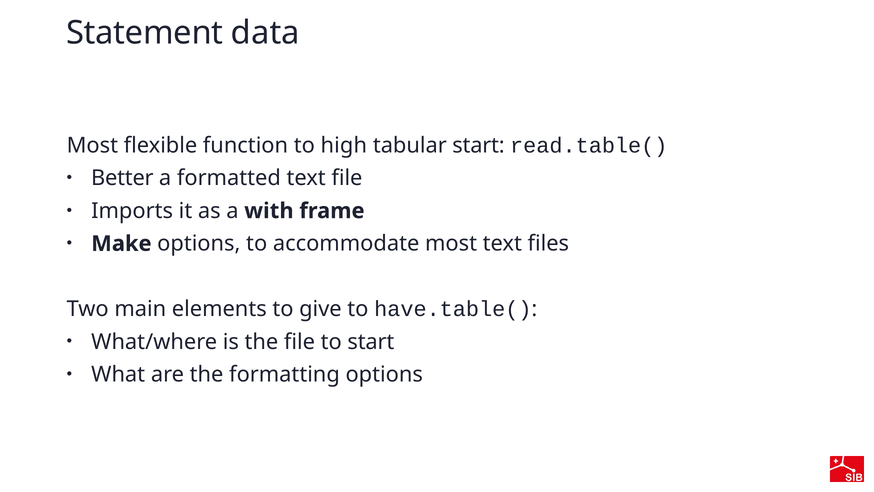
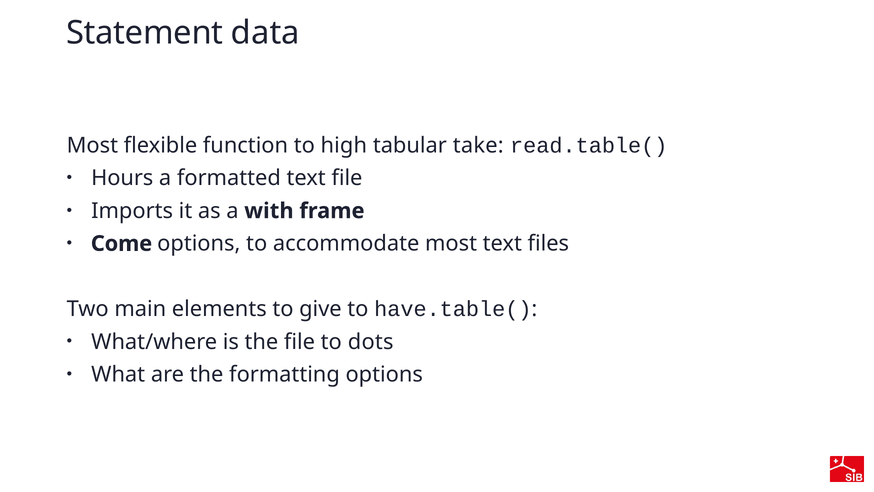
tabular start: start -> take (478, 145)
Better: Better -> Hours (122, 178)
Make: Make -> Come (122, 243)
to start: start -> dots (371, 342)
